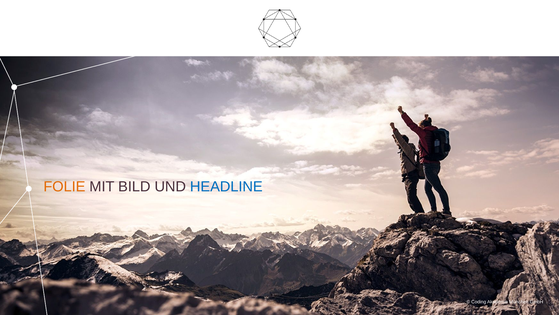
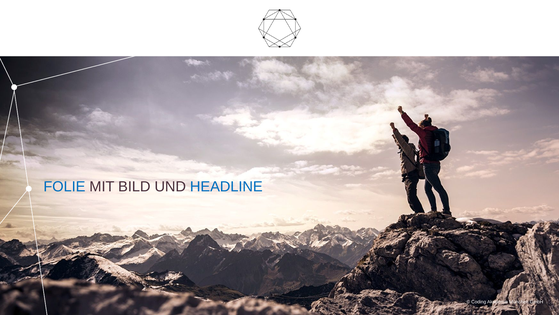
FOLIE colour: orange -> blue (64, 186)
